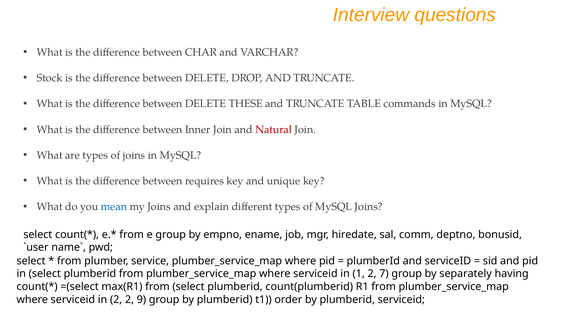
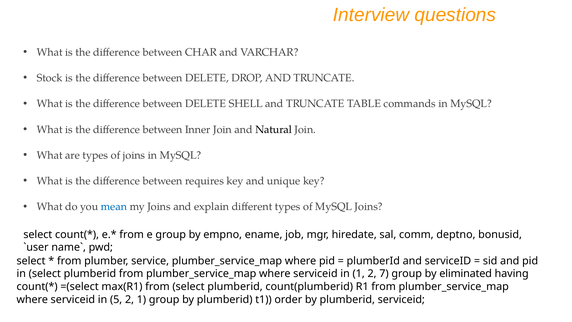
THESE: THESE -> SHELL (246, 104)
Natural colour: red -> black (274, 129)
separately: separately -> eliminated (466, 274)
in 2: 2 -> 5 (116, 299)
2 9: 9 -> 1 (141, 299)
